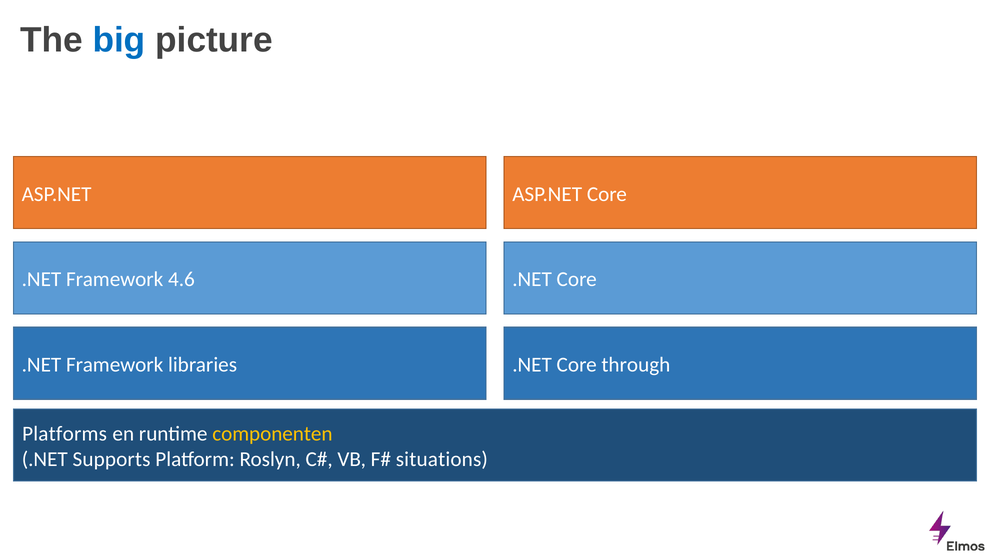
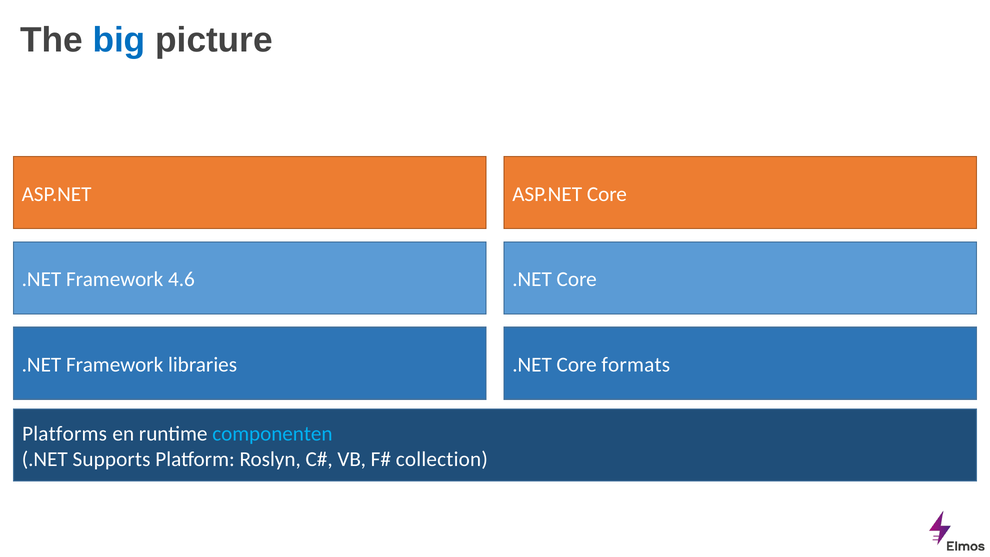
through: through -> formats (636, 365)
componenten colour: yellow -> light blue (272, 434)
situations: situations -> collection (442, 460)
